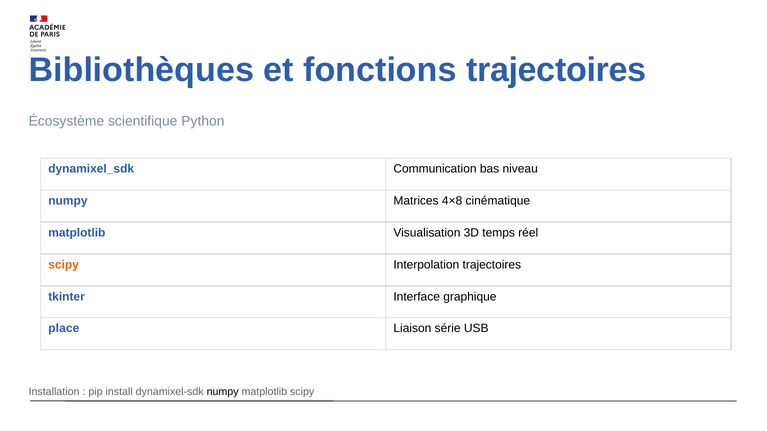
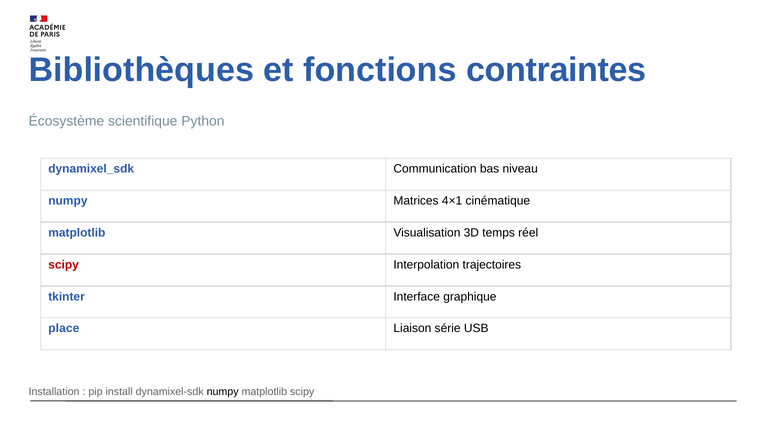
fonctions trajectoires: trajectoires -> contraintes (556, 70)
4×8: 4×8 -> 4×1 (452, 201)
scipy colour: orange -> red (64, 265)
